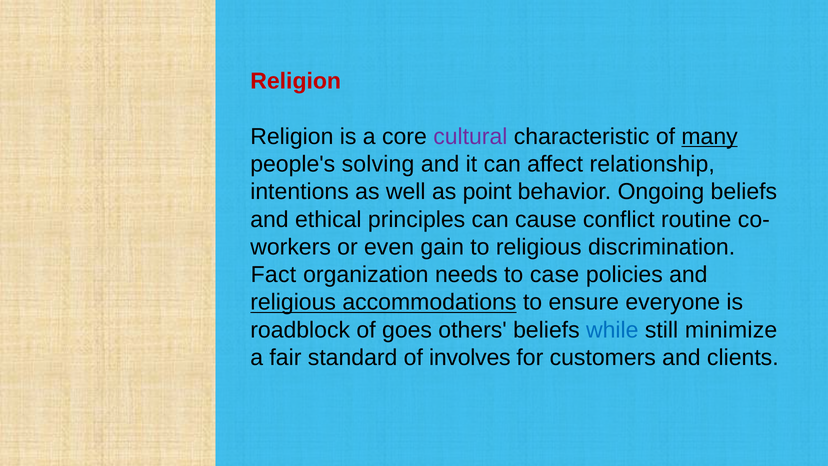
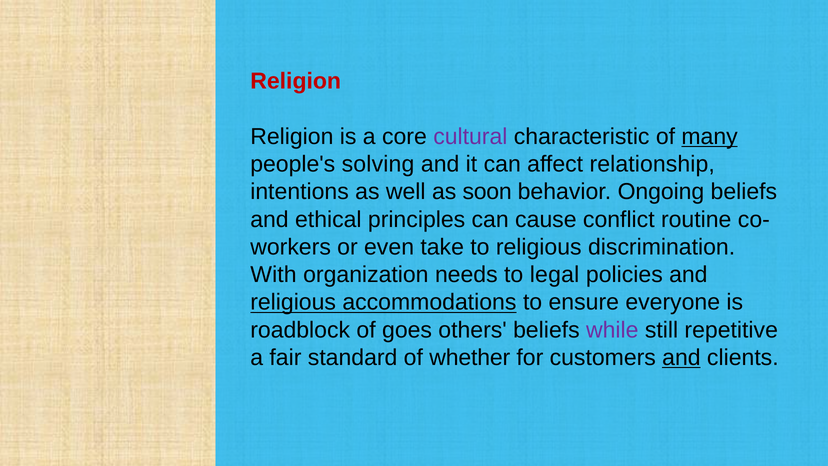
point: point -> soon (487, 192)
gain: gain -> take (442, 247)
Fact: Fact -> With (273, 275)
case: case -> legal (555, 275)
while colour: blue -> purple (612, 330)
minimize: minimize -> repetitive (731, 330)
involves: involves -> whether (470, 357)
and underline: none -> present (681, 357)
